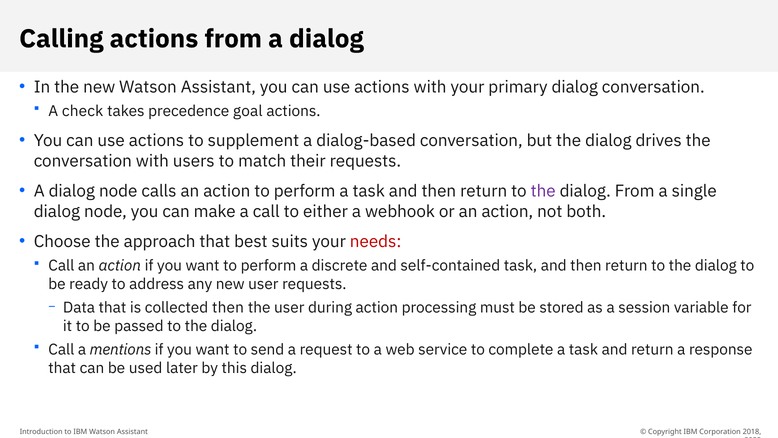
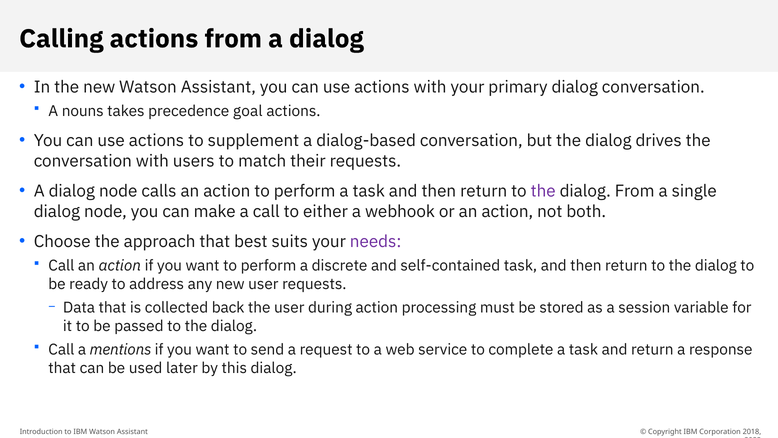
check: check -> nouns (83, 111)
needs colour: red -> purple (376, 242)
collected then: then -> back (228, 308)
